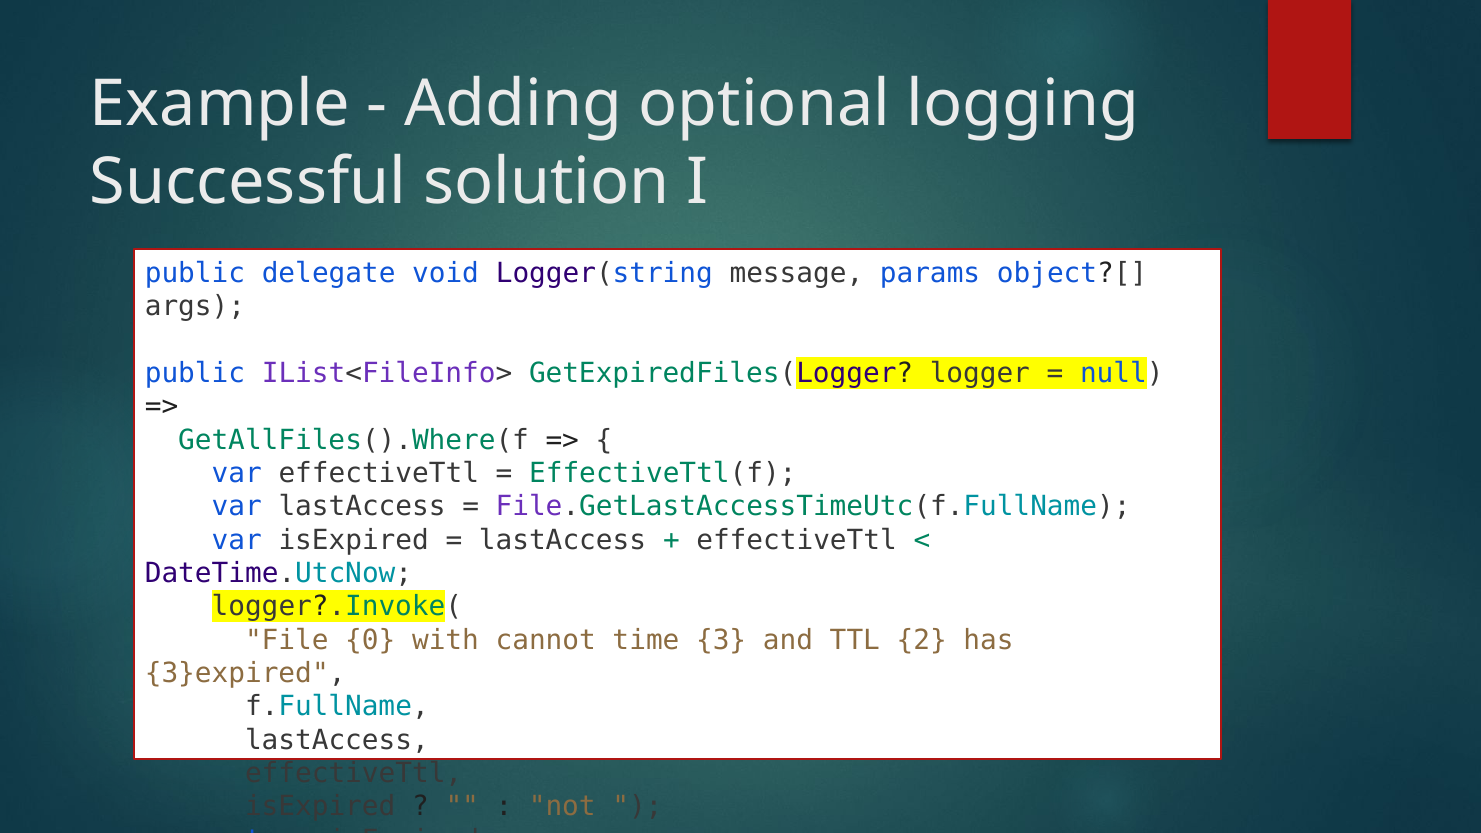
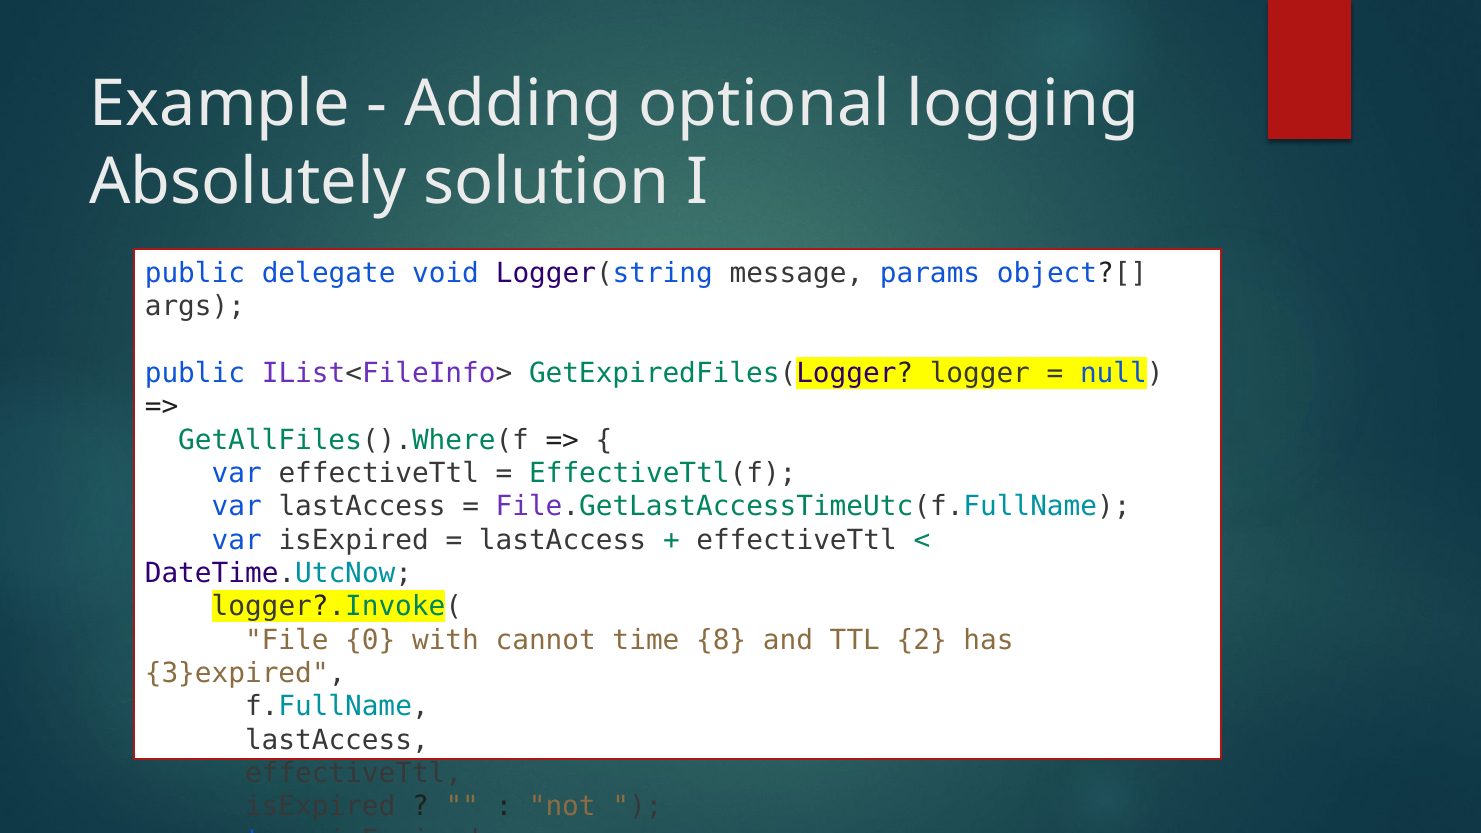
Successful: Successful -> Absolutely (248, 182)
3: 3 -> 8 (721, 640)
